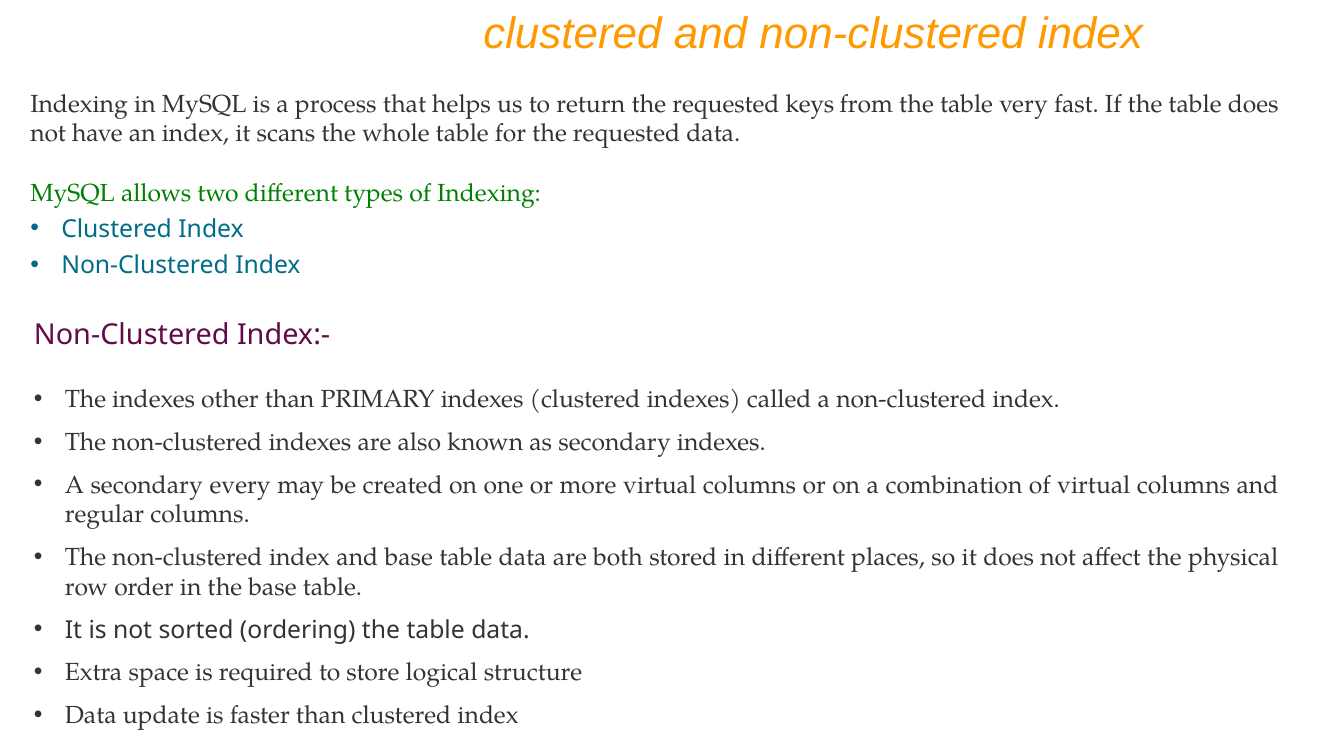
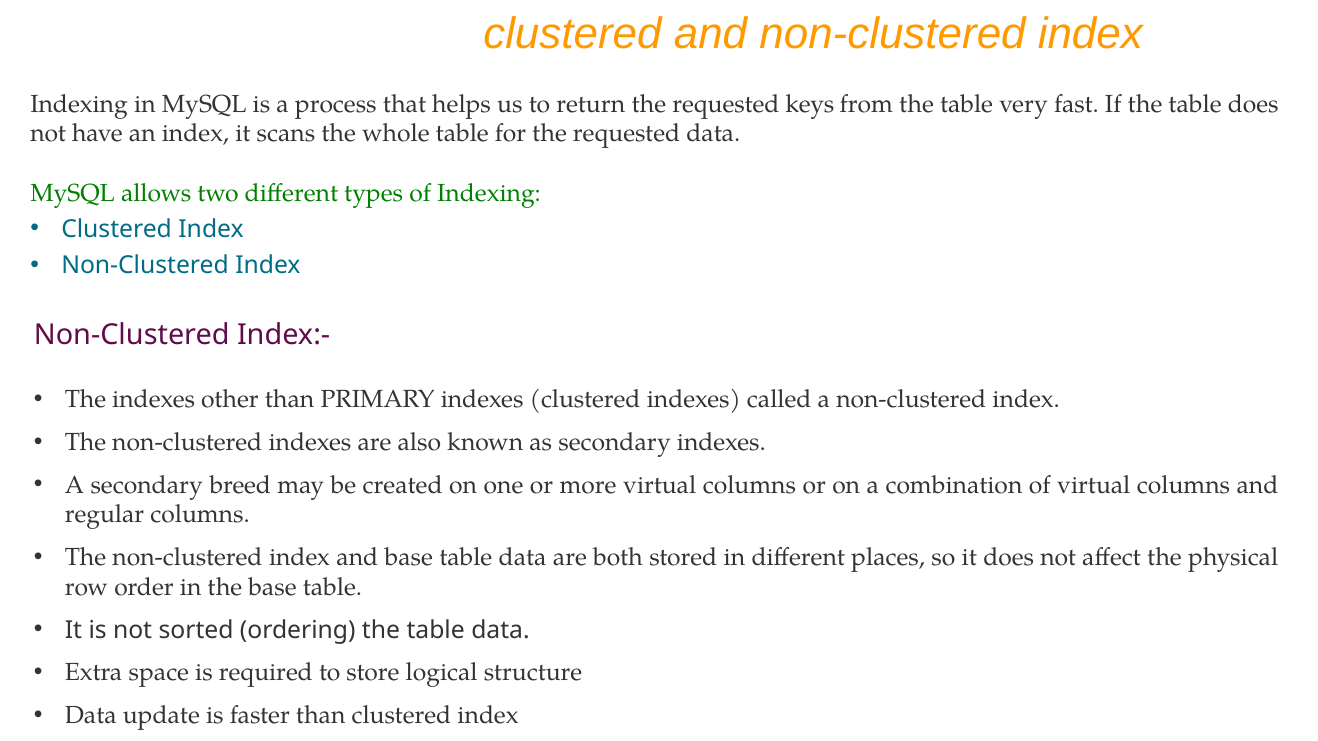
every: every -> breed (240, 485)
